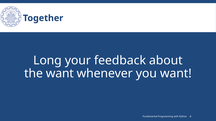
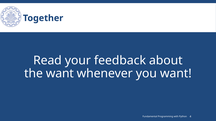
Long: Long -> Read (47, 61)
